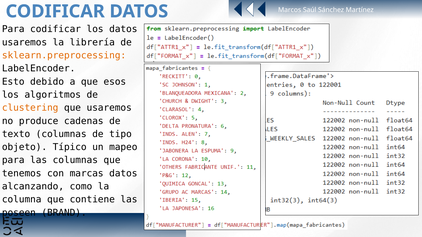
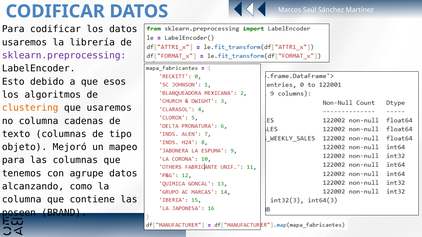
sklearn.preprocessing colour: orange -> purple (64, 55)
no produce: produce -> columna (39, 121)
Típico: Típico -> Mejoró (70, 147)
marcas: marcas -> agrupe (87, 174)
